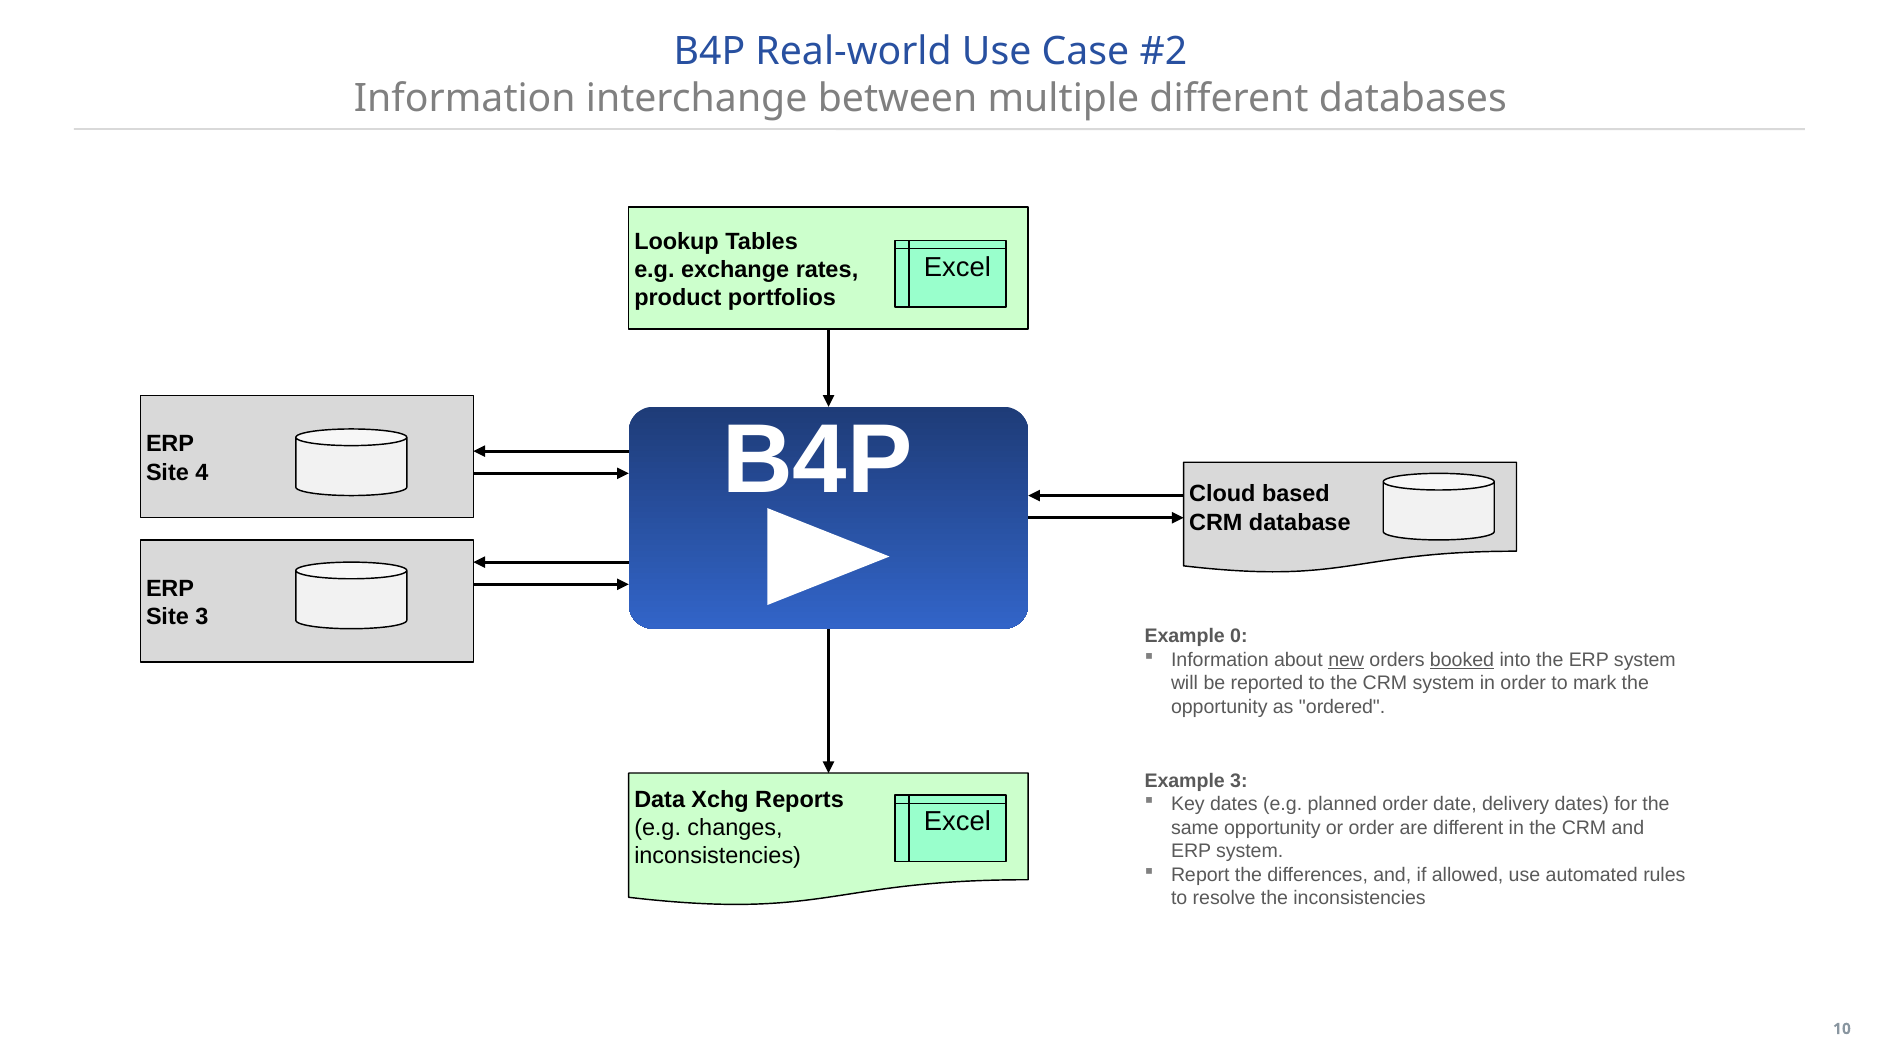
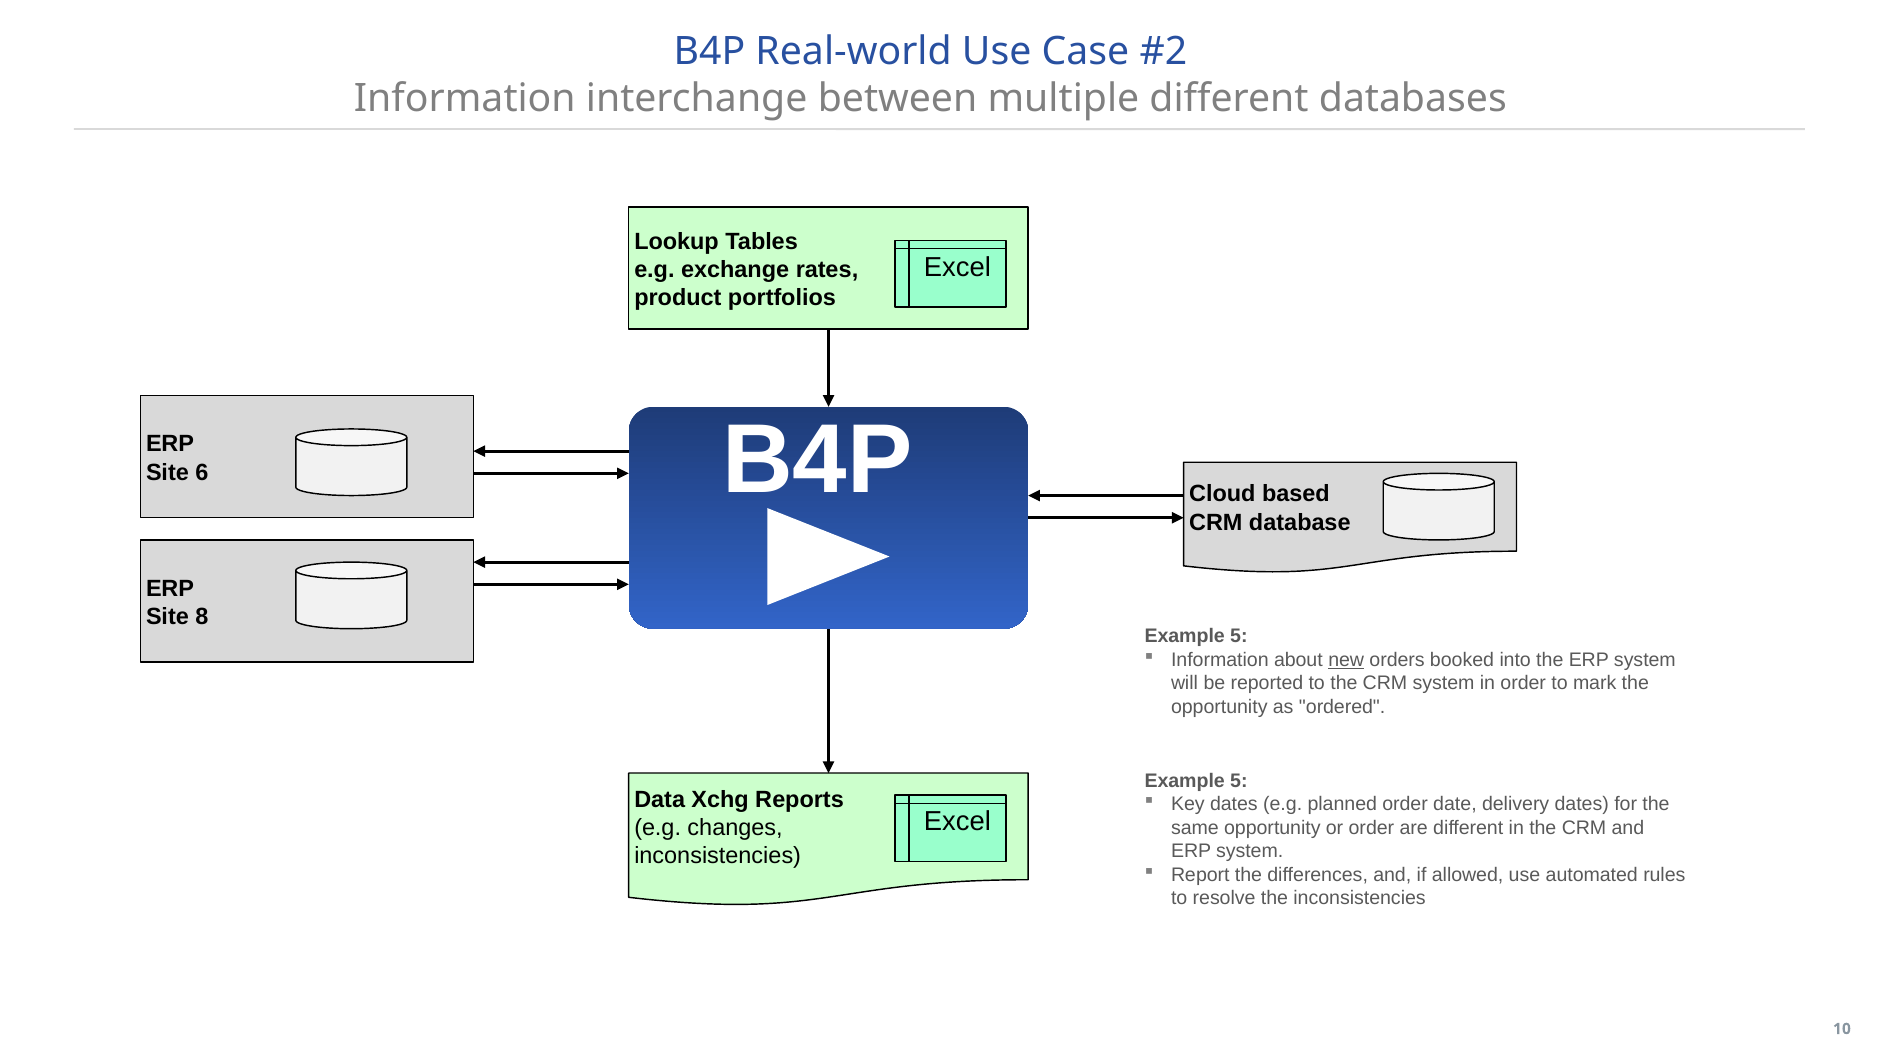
4: 4 -> 6 (202, 472)
Site 3: 3 -> 8 (202, 617)
0: 0 -> 5 (1239, 636)
booked underline: present -> none (1462, 660)
3: 3 -> 5 (1239, 781)
